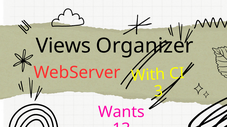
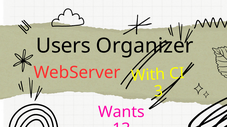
Views: Views -> Users (63, 46)
